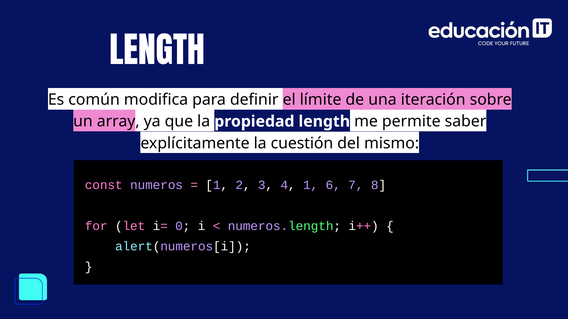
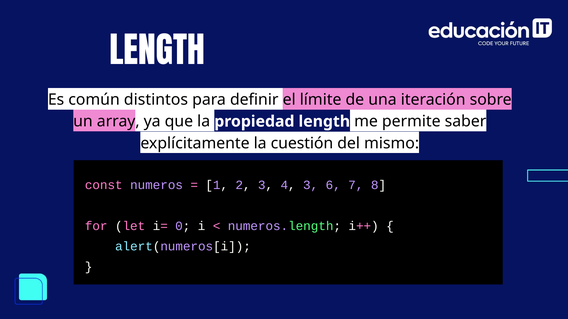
modifica: modifica -> distintos (156, 100)
4 1: 1 -> 3 (311, 185)
